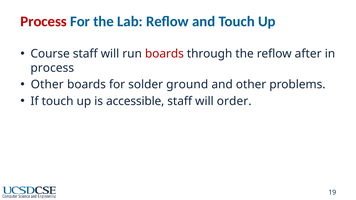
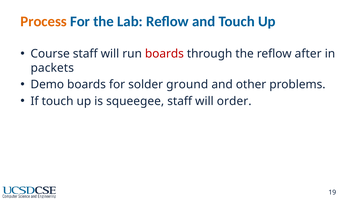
Process colour: red -> orange (44, 22)
process: process -> packets (52, 68)
Other: Other -> Demo (47, 85)
accessible: accessible -> squeegee (135, 101)
